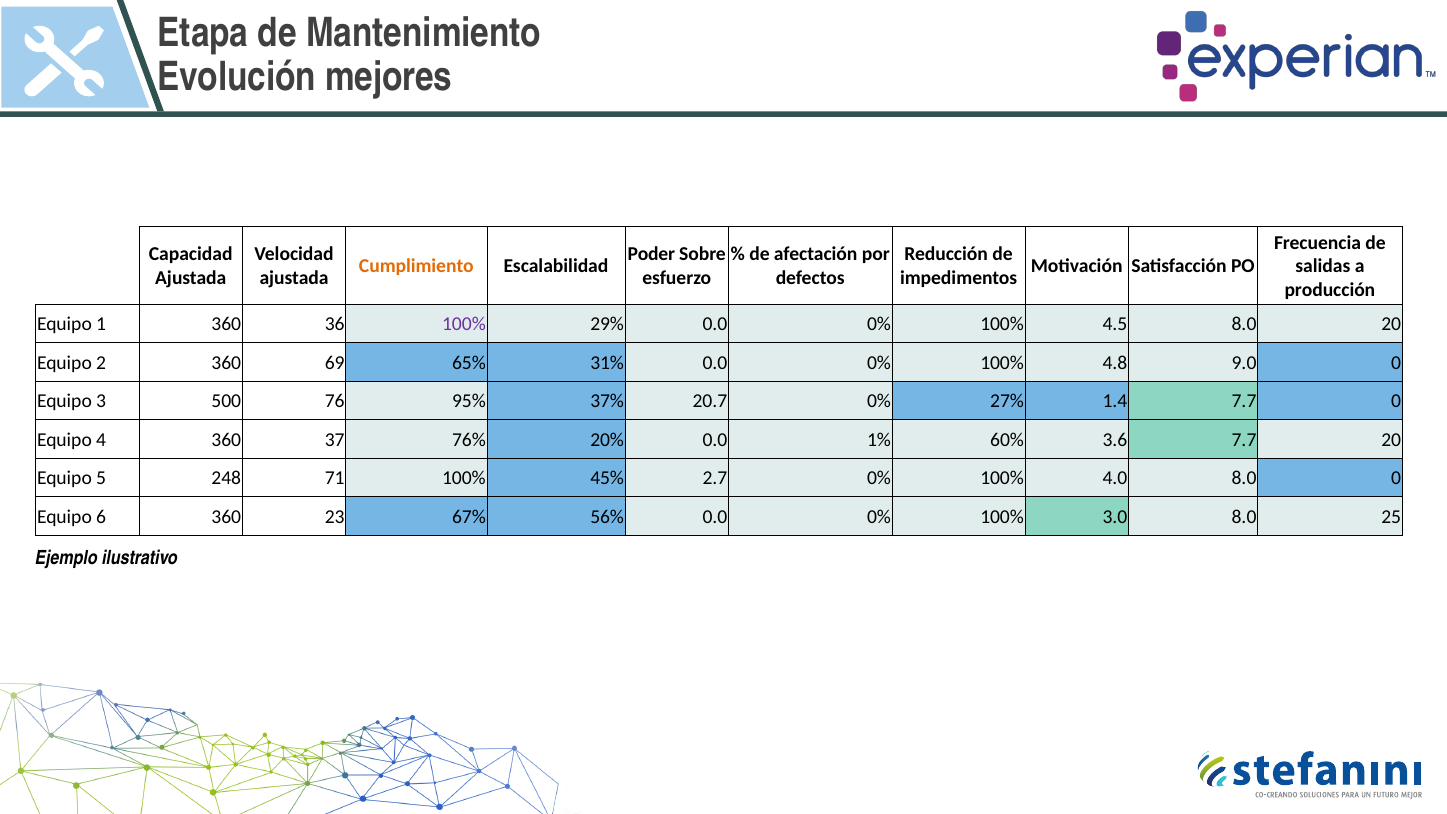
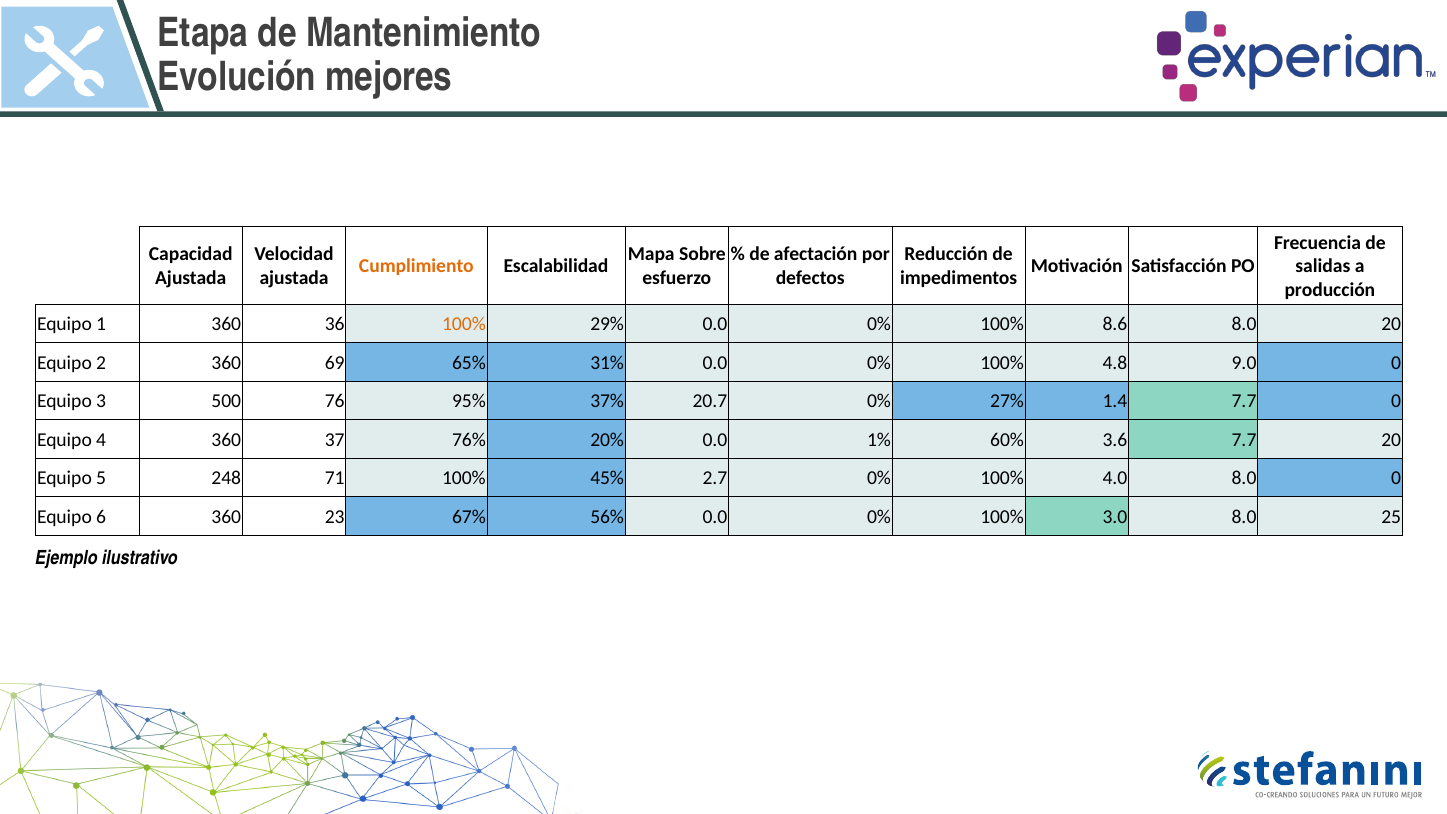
Poder: Poder -> Mapa (651, 254)
100% colour: purple -> orange (464, 324)
4.5: 4.5 -> 8.6 (1115, 324)
